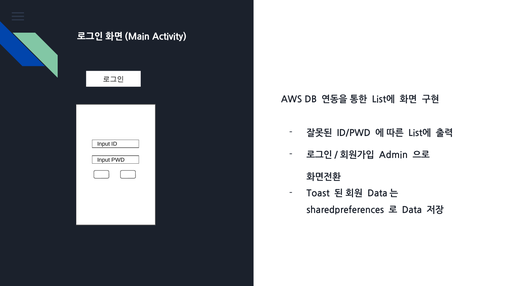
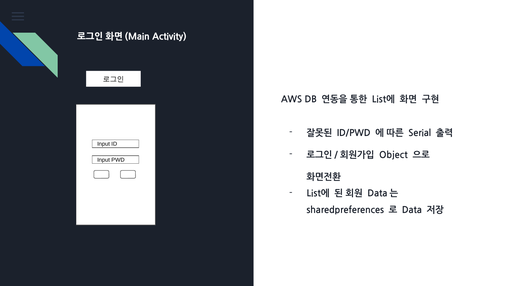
List에: List에 -> Serial (420, 133)
Admin: Admin -> Object (393, 155)
Toast: Toast -> List에 (318, 193)
